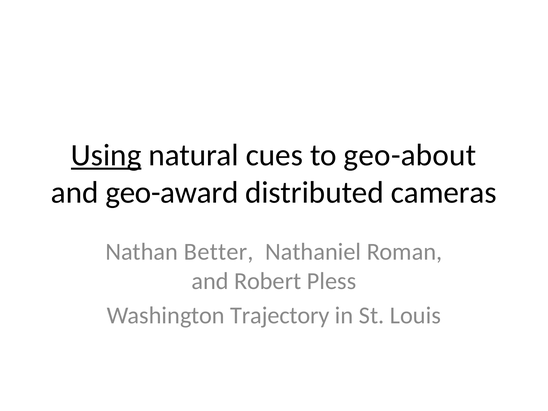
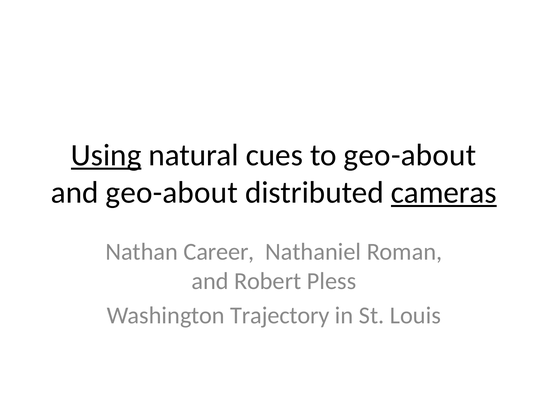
and geo-award: geo-award -> geo-about (172, 193)
cameras underline: none -> present (444, 193)
Better: Better -> Career (219, 252)
